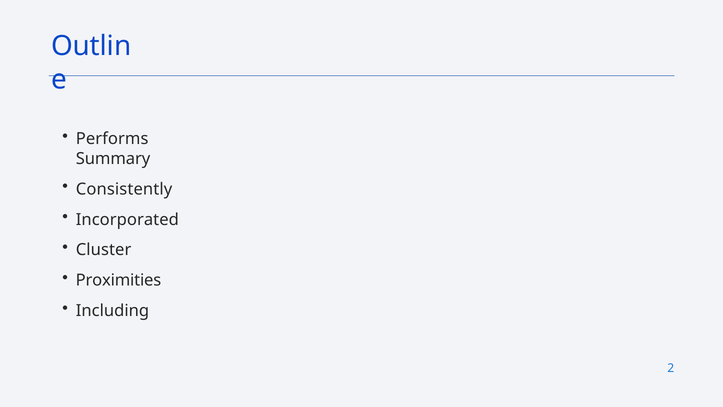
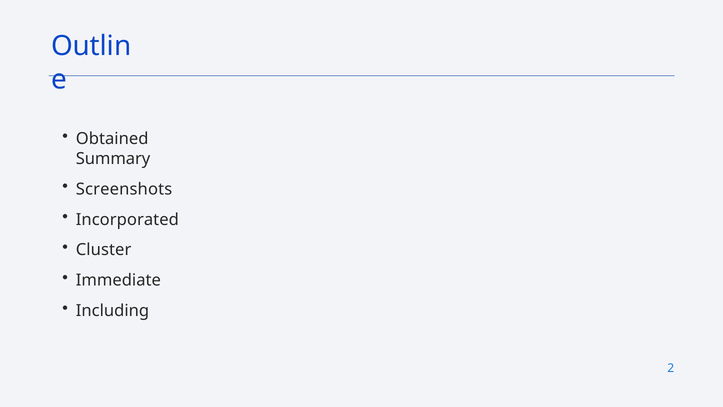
Performs: Performs -> Obtained (112, 139)
Consistently: Consistently -> Screenshots (124, 189)
Proximities: Proximities -> Immediate (118, 280)
